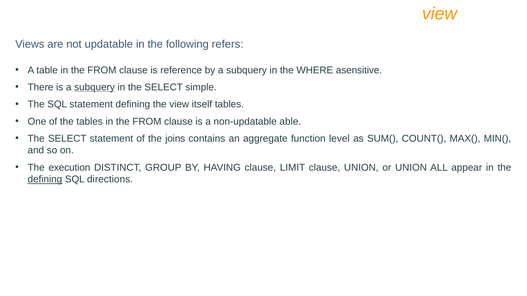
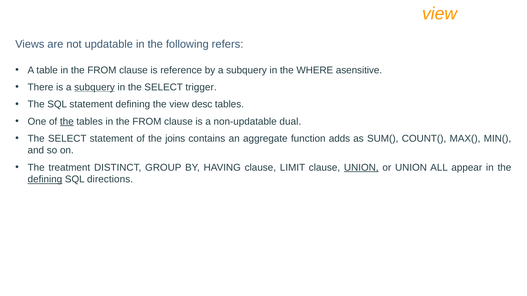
simple: simple -> trigger (201, 87)
itself: itself -> desc (202, 105)
the underline: none -> present (67, 122)
able: able -> dual (290, 122)
level: level -> adds (339, 139)
execution: execution -> treatment (69, 168)
UNION underline: none -> present (361, 168)
